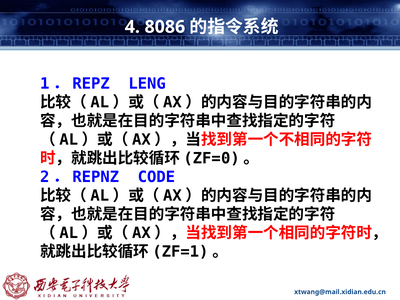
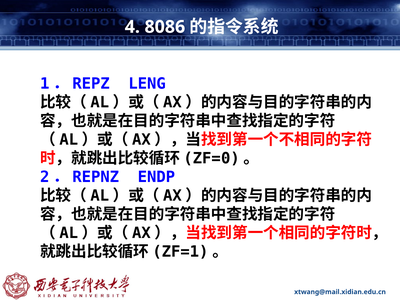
CODE: CODE -> ENDP (157, 177)
